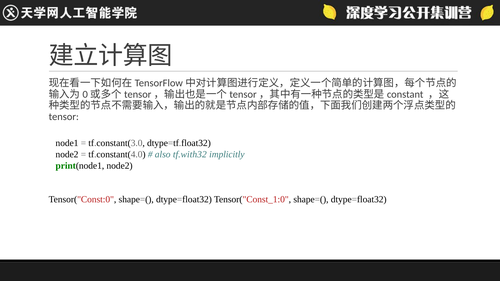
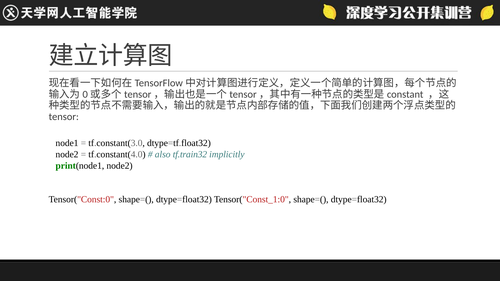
tf.with32: tf.with32 -> tf.train32 (190, 155)
